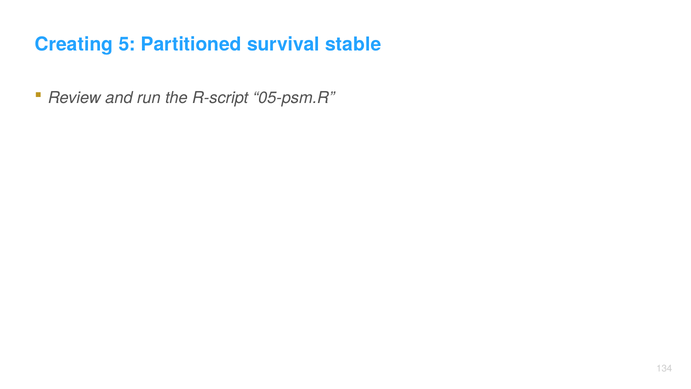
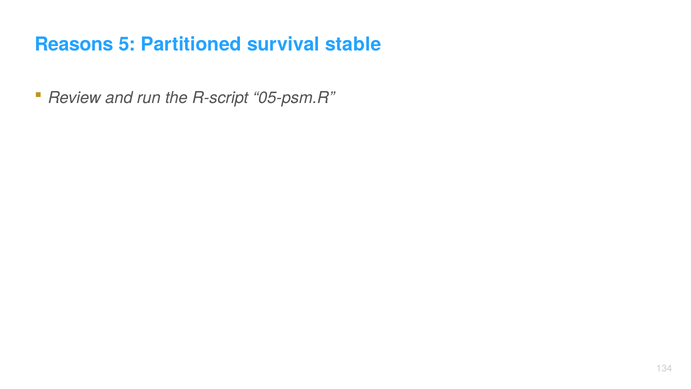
Creating: Creating -> Reasons (74, 45)
